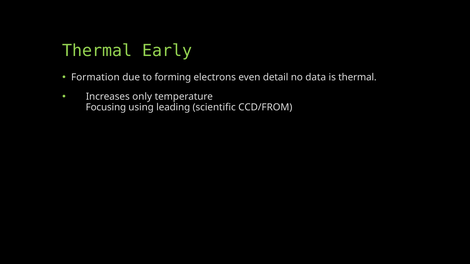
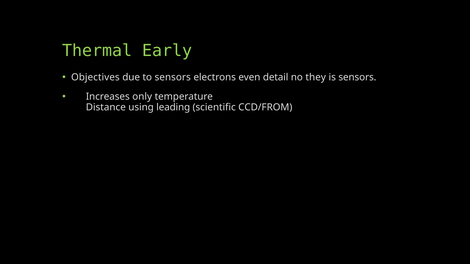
Formation: Formation -> Objectives (95, 77)
to forming: forming -> sensors (173, 77)
data: data -> they (316, 77)
is thermal: thermal -> sensors (357, 77)
Focusing: Focusing -> Distance (106, 107)
